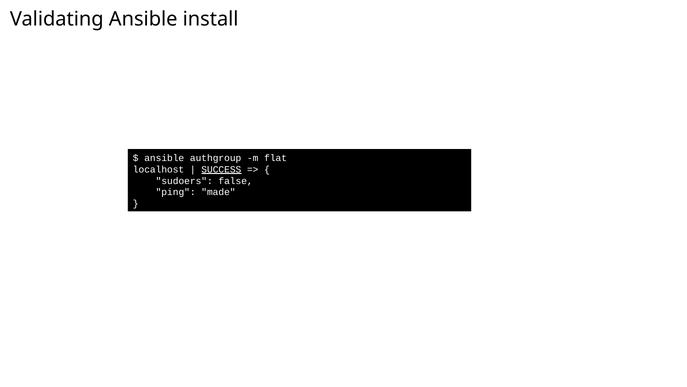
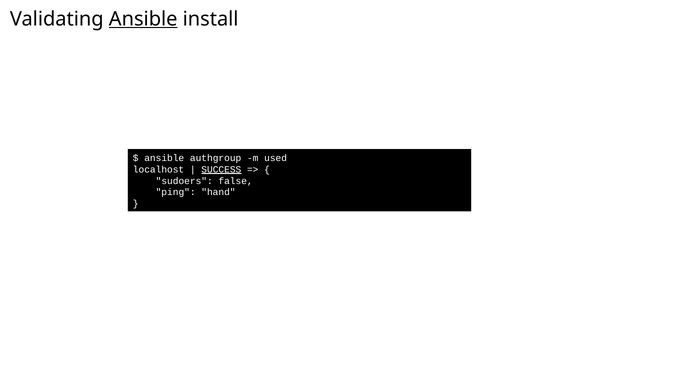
Ansible underline: none -> present (143, 19)
flat: flat -> used (276, 158)
made: made -> hand (218, 192)
